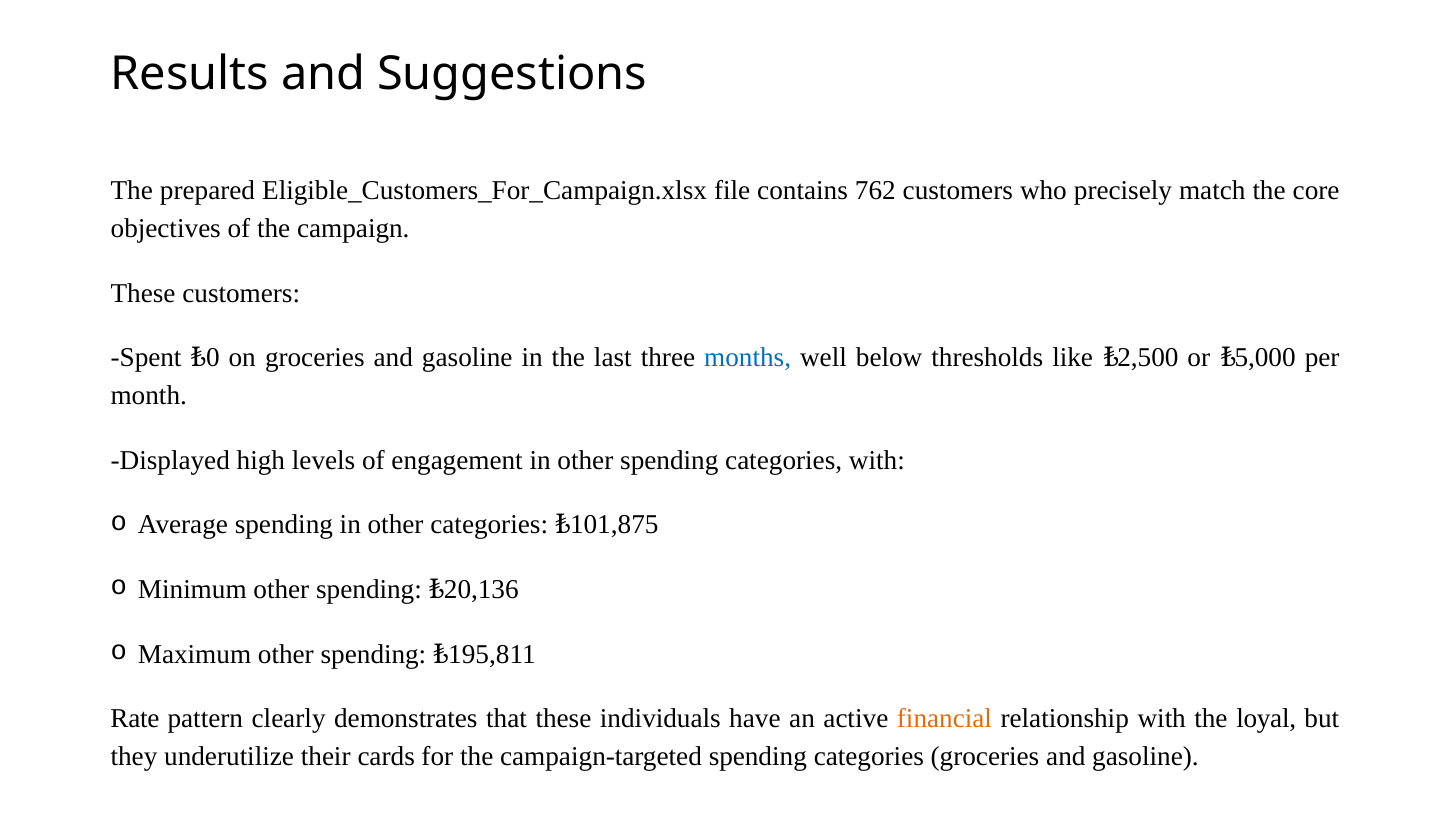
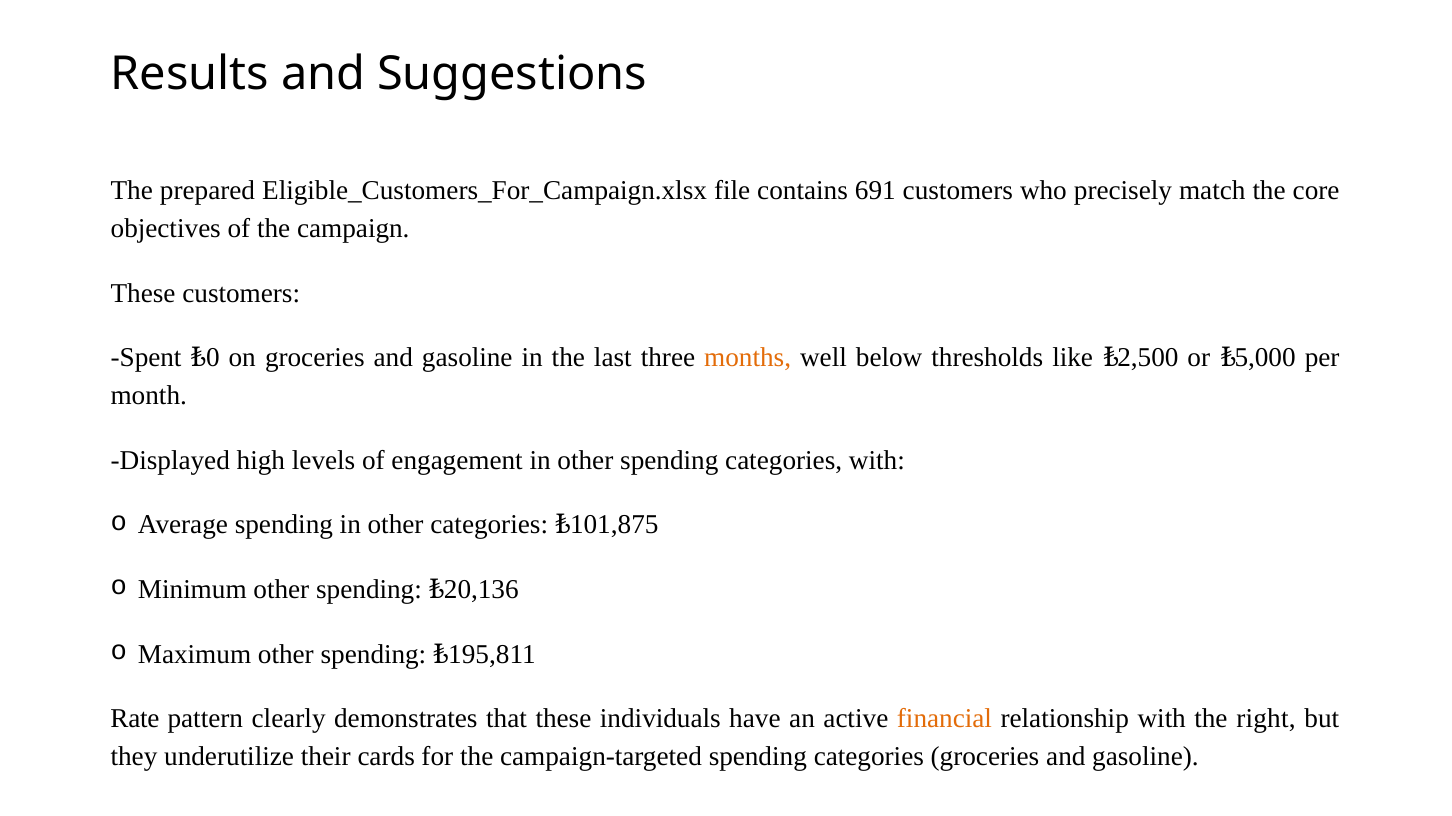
762: 762 -> 691 (875, 191)
months colour: blue -> orange (748, 358)
loyal: loyal -> right (1266, 720)
